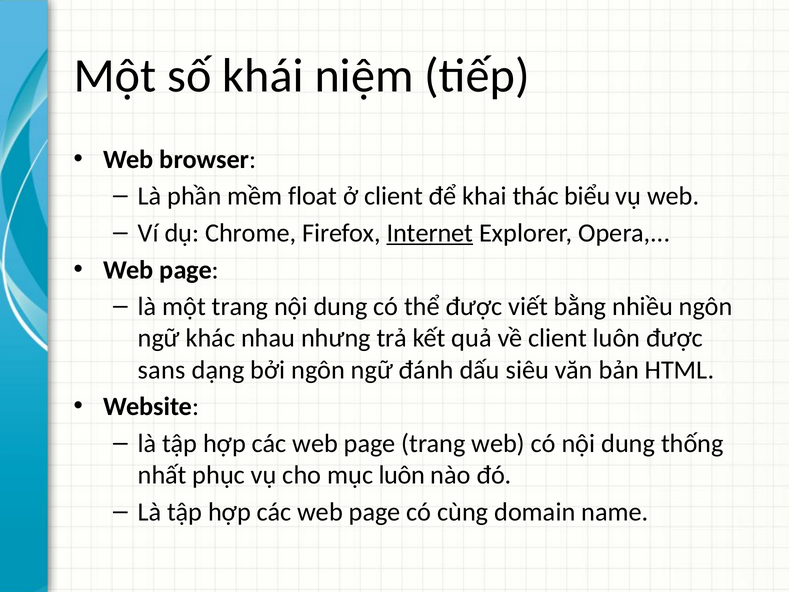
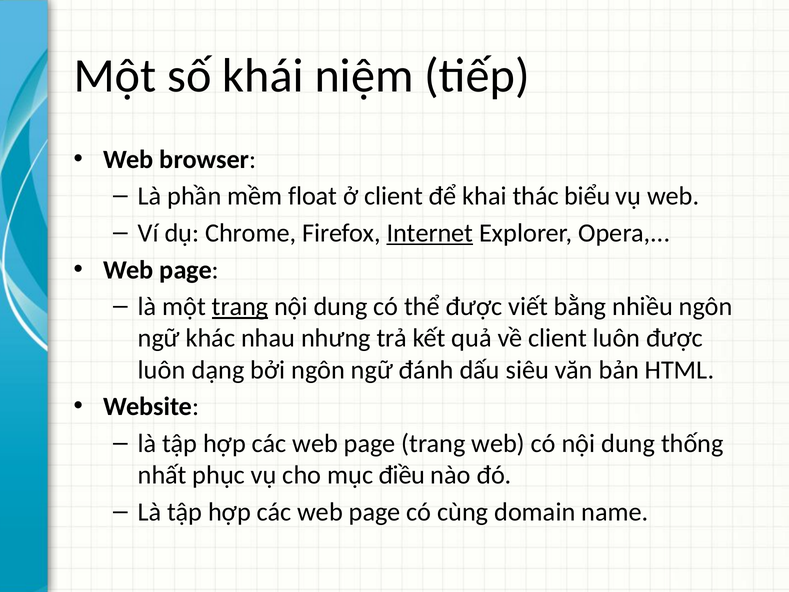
trang underline: none -> present (240, 307)
sans: sans -> luôn (162, 370)
mục luôn: luôn -> điều (402, 475)
